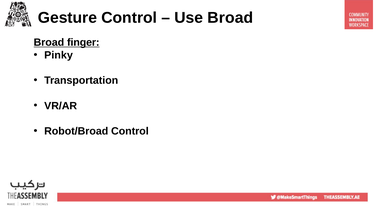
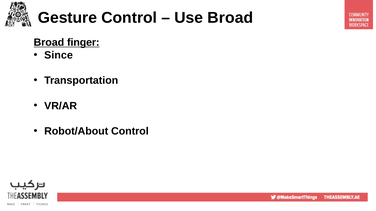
Pinky: Pinky -> Since (59, 55)
Robot/Broad: Robot/Broad -> Robot/About (76, 131)
